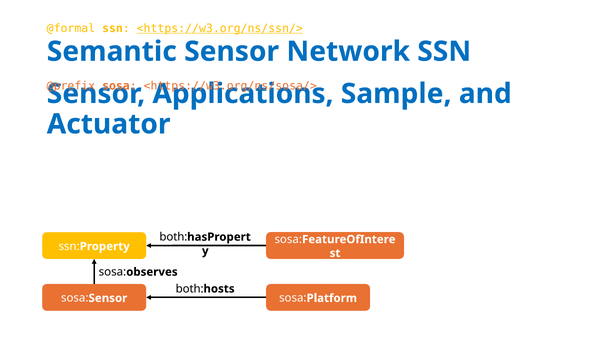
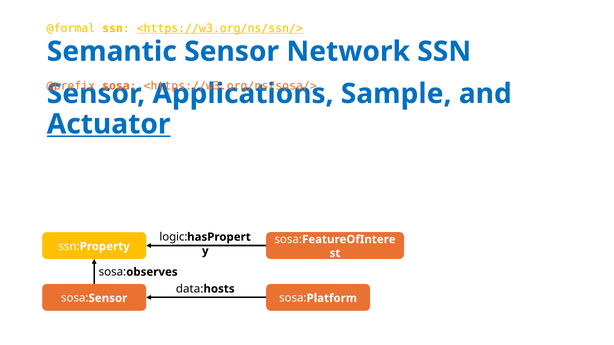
Actuator underline: none -> present (109, 124)
both: both -> logic (173, 237)
both: both -> data (190, 289)
